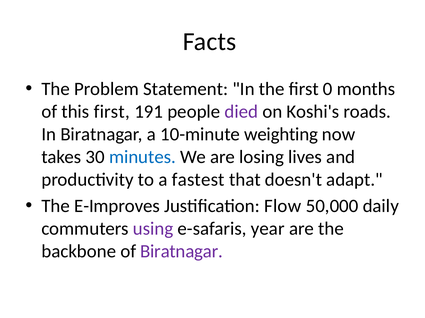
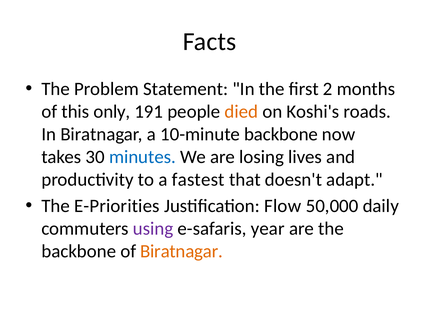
0: 0 -> 2 (328, 89)
this first: first -> only (112, 112)
died colour: purple -> orange (241, 112)
10-minute weighting: weighting -> backbone (281, 135)
E-Improves: E-Improves -> E-Priorities (117, 206)
Biratnagar colour: purple -> orange (182, 252)
